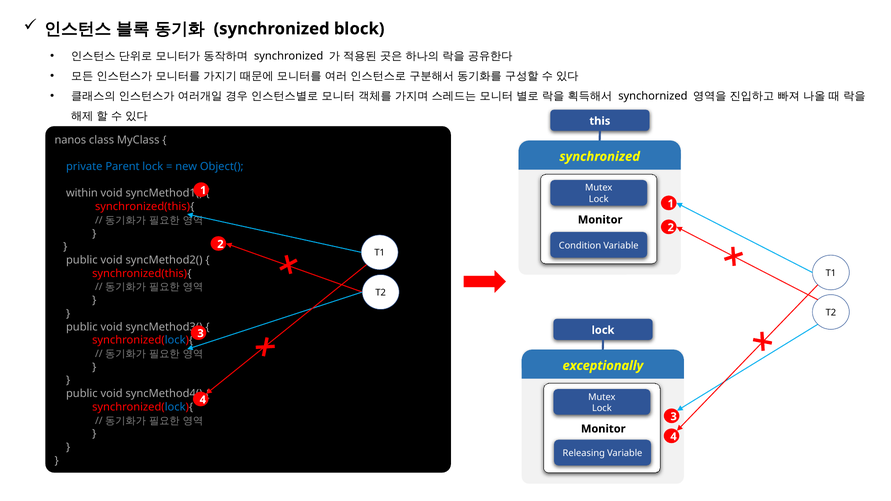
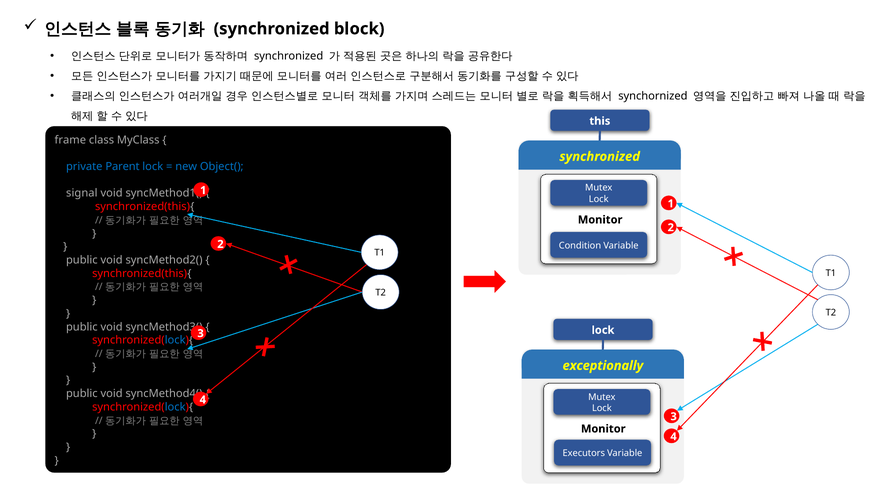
nanos: nanos -> frame (70, 140)
within: within -> signal (82, 193)
Releasing: Releasing -> Executors (584, 453)
